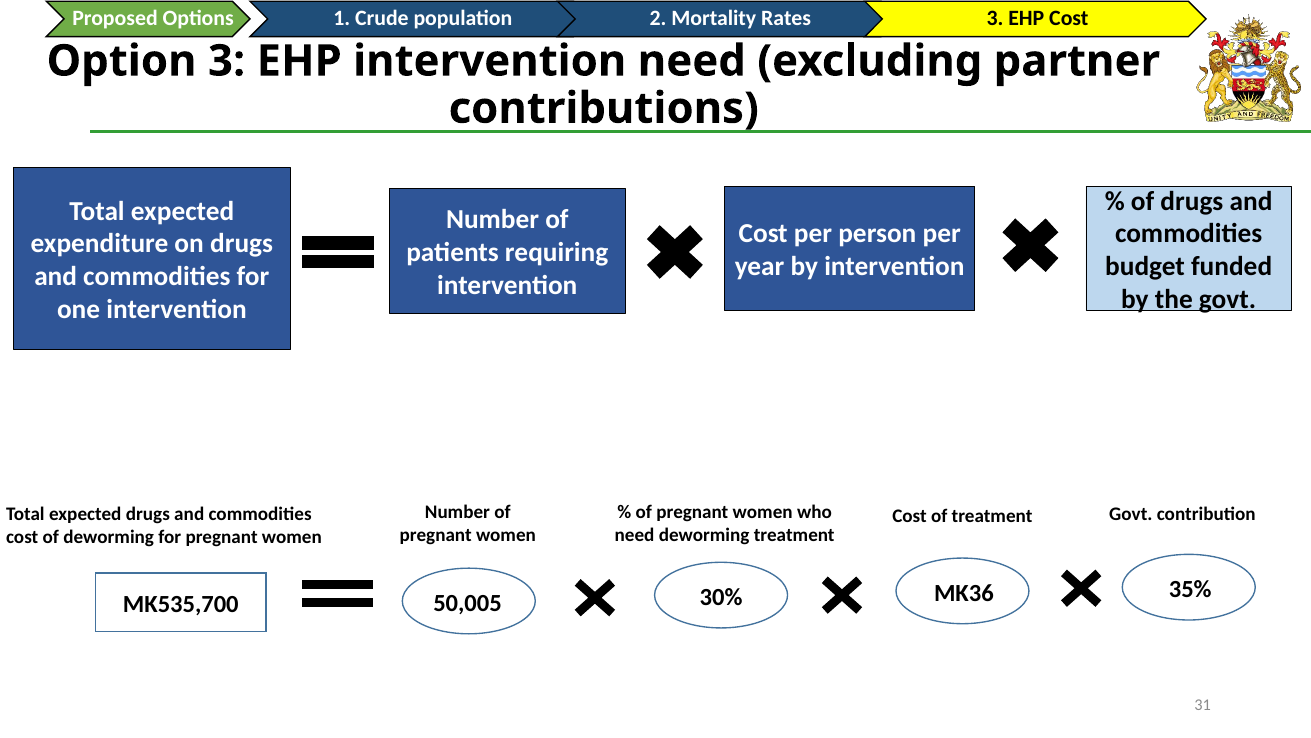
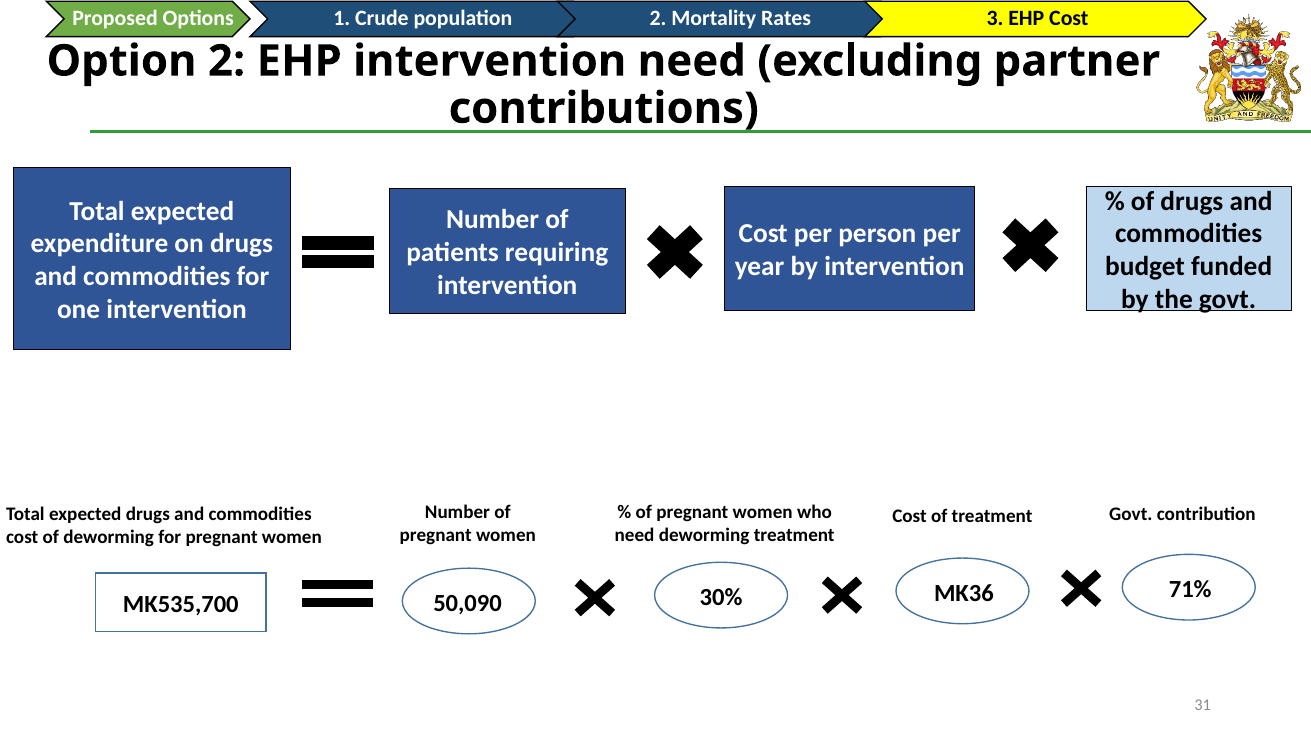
Option 3: 3 -> 2 (227, 61)
35%: 35% -> 71% (1190, 589)
50,005: 50,005 -> 50,090 (468, 603)
